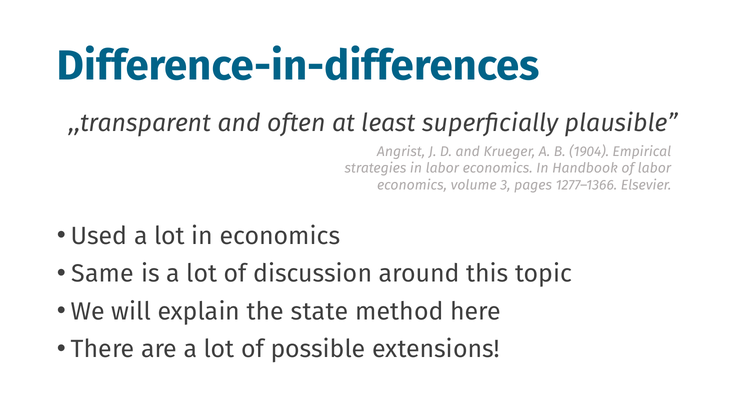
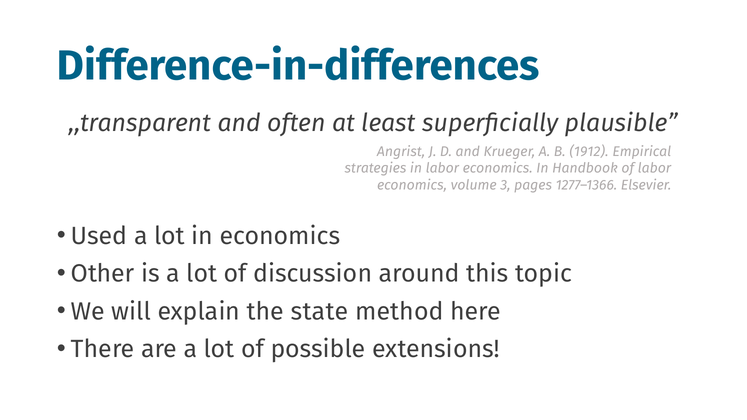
1904: 1904 -> 1912 (589, 151)
Same: Same -> Other (103, 274)
